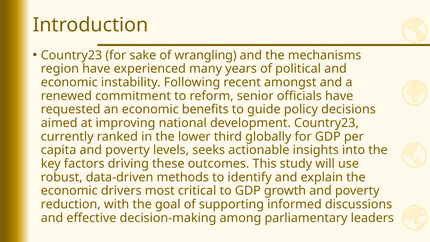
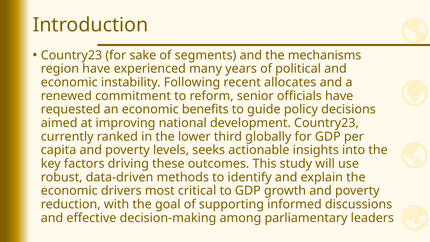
wrangling: wrangling -> segments (205, 55)
amongst: amongst -> allocates (290, 82)
